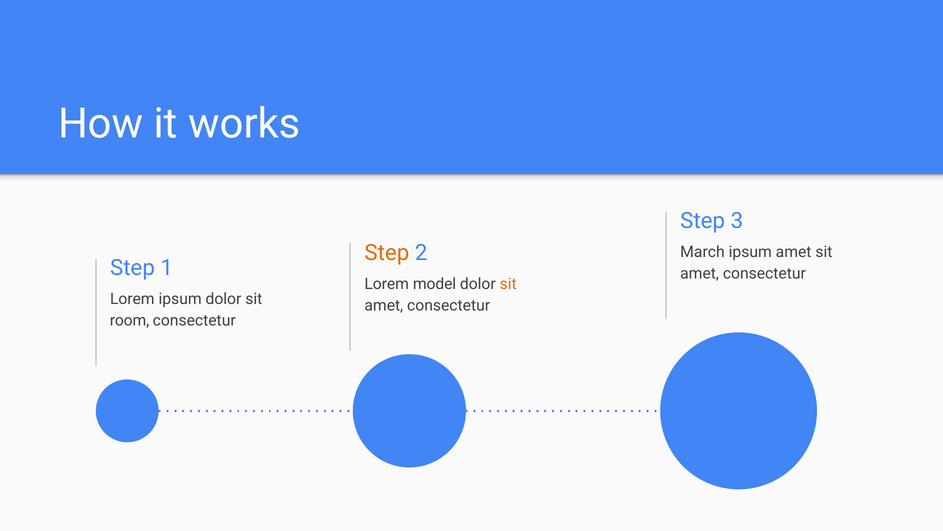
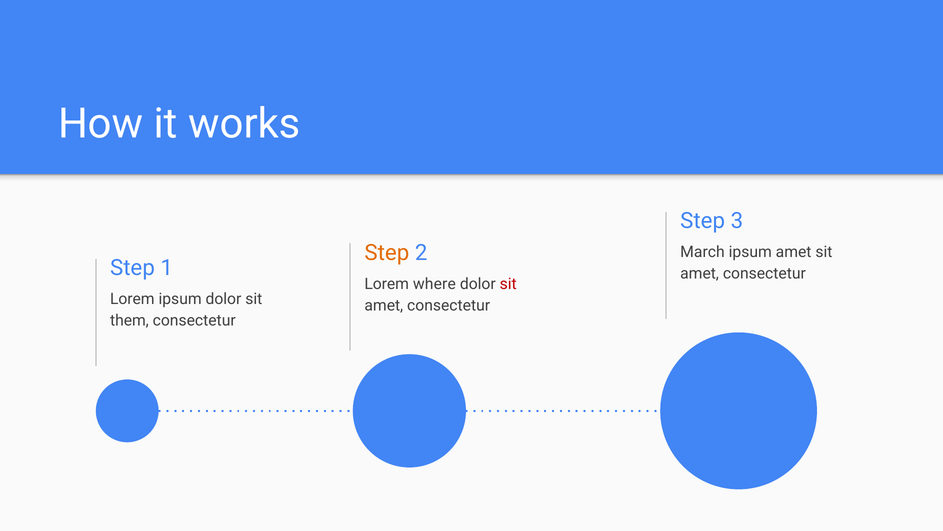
model: model -> where (434, 284)
sit colour: orange -> red (508, 284)
room: room -> them (129, 320)
